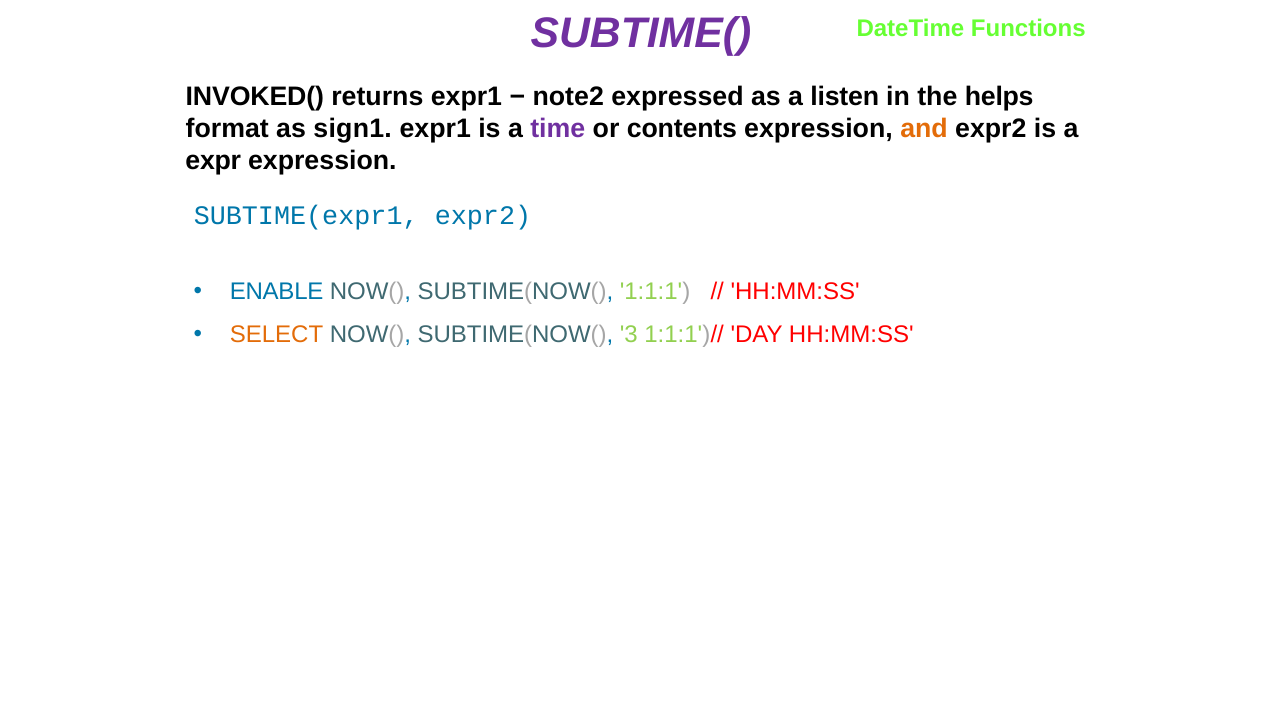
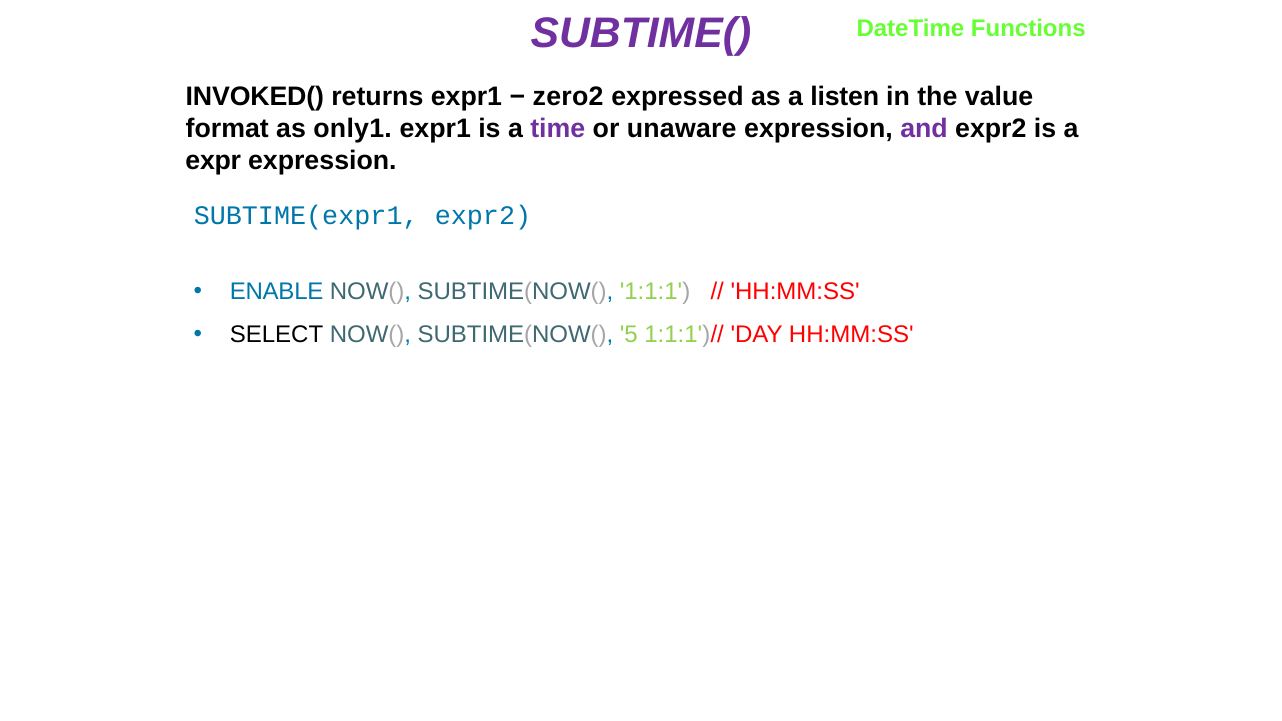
note2: note2 -> zero2 (568, 97)
helps: helps -> value (999, 97)
sign1: sign1 -> only1 (353, 129)
contents: contents -> unaware (682, 129)
and colour: orange -> purple (924, 129)
SELECT colour: orange -> black (276, 335)
3: 3 -> 5 (629, 335)
